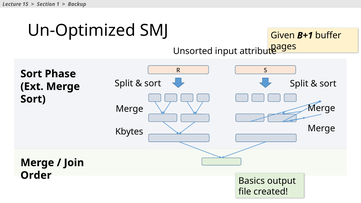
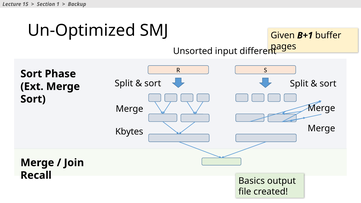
attribute: attribute -> different (258, 51)
Order: Order -> Recall (36, 175)
